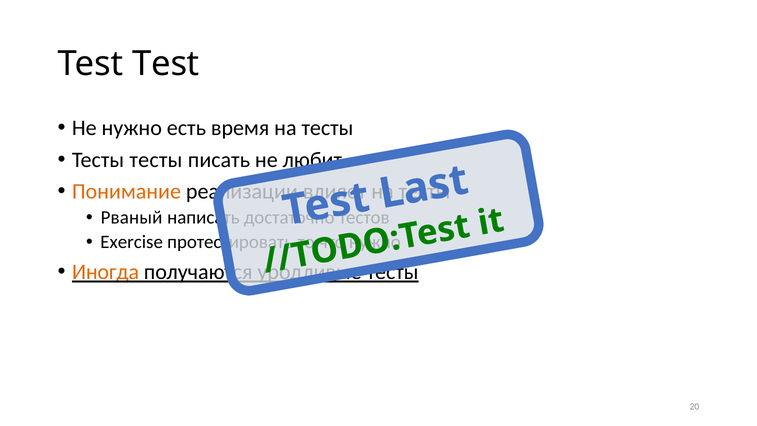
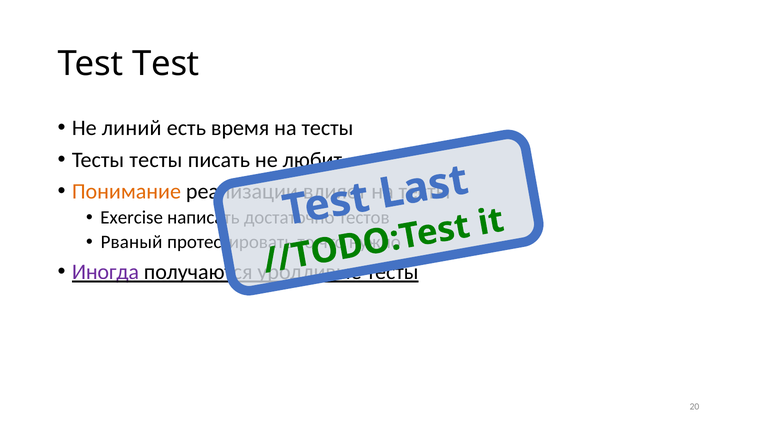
Не нужно: нужно -> линий (132, 128)
Рваный: Рваный -> Exercise (132, 218)
Exercise: Exercise -> Рваный (132, 242)
Иногда colour: orange -> purple (105, 272)
